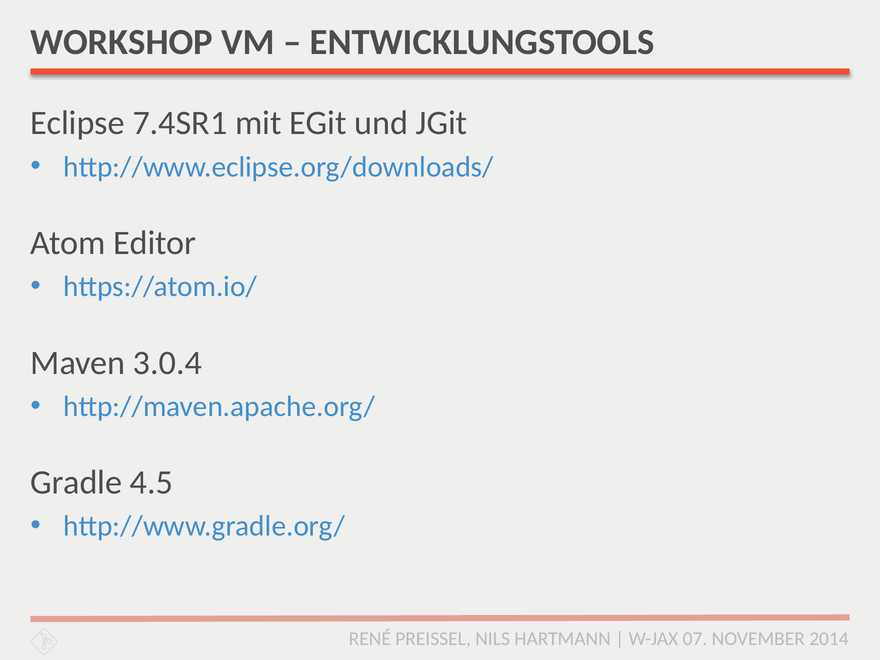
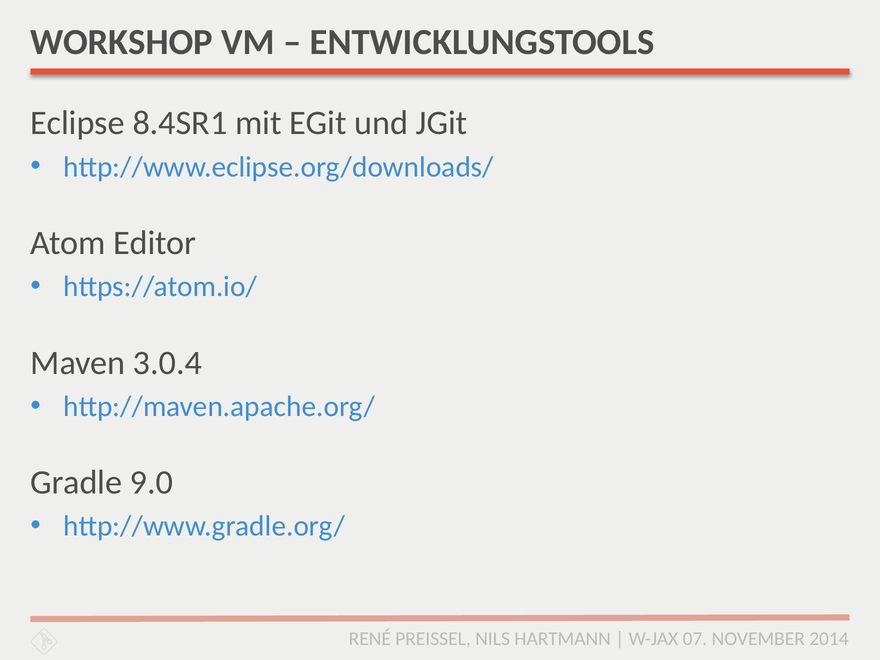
7.4SR1: 7.4SR1 -> 8.4SR1 (180, 123)
4.5: 4.5 -> 9.0 (152, 483)
